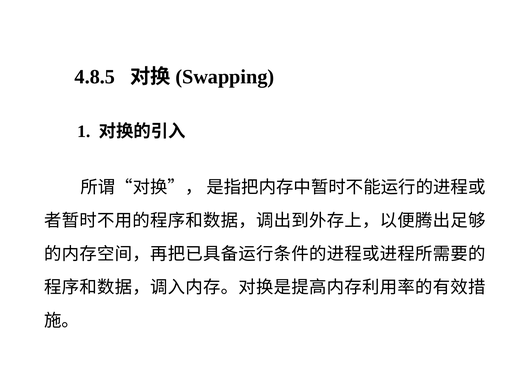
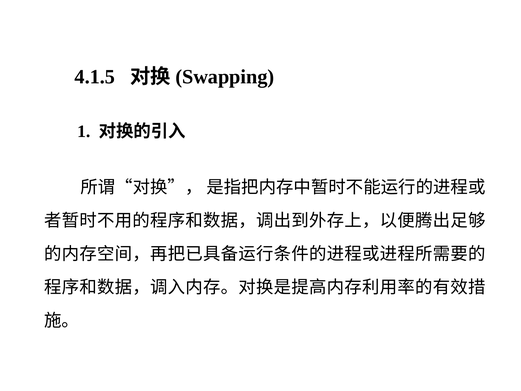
4.8.5: 4.8.5 -> 4.1.5 (95, 77)
